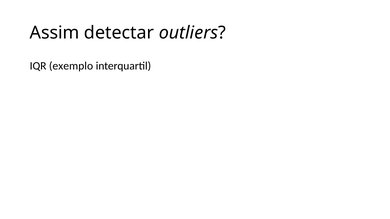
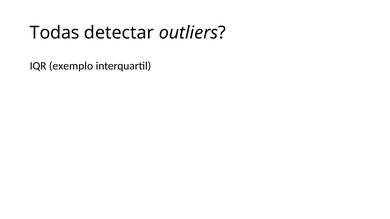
Assim: Assim -> Todas (55, 33)
